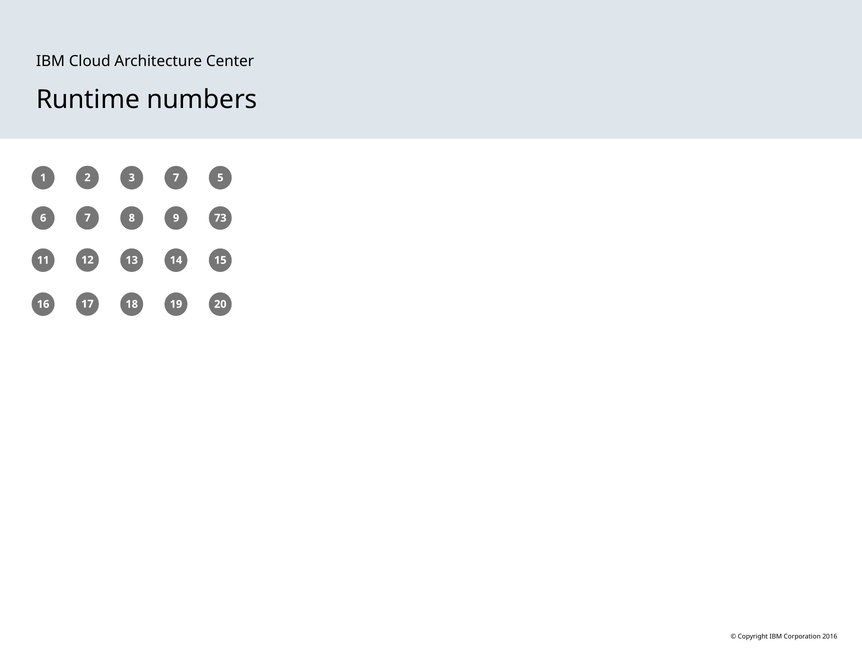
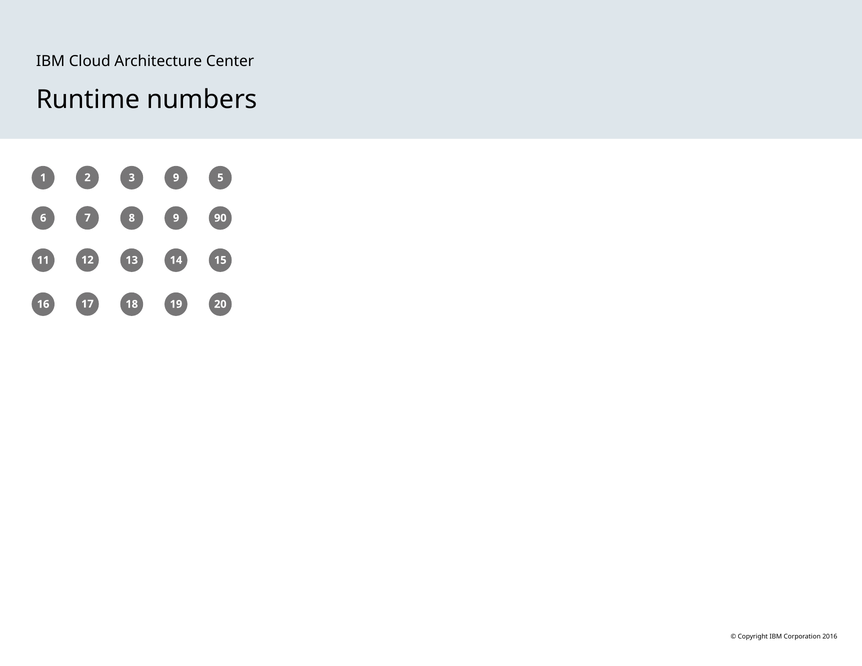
3 7: 7 -> 9 (176, 178)
73: 73 -> 90 (220, 218)
